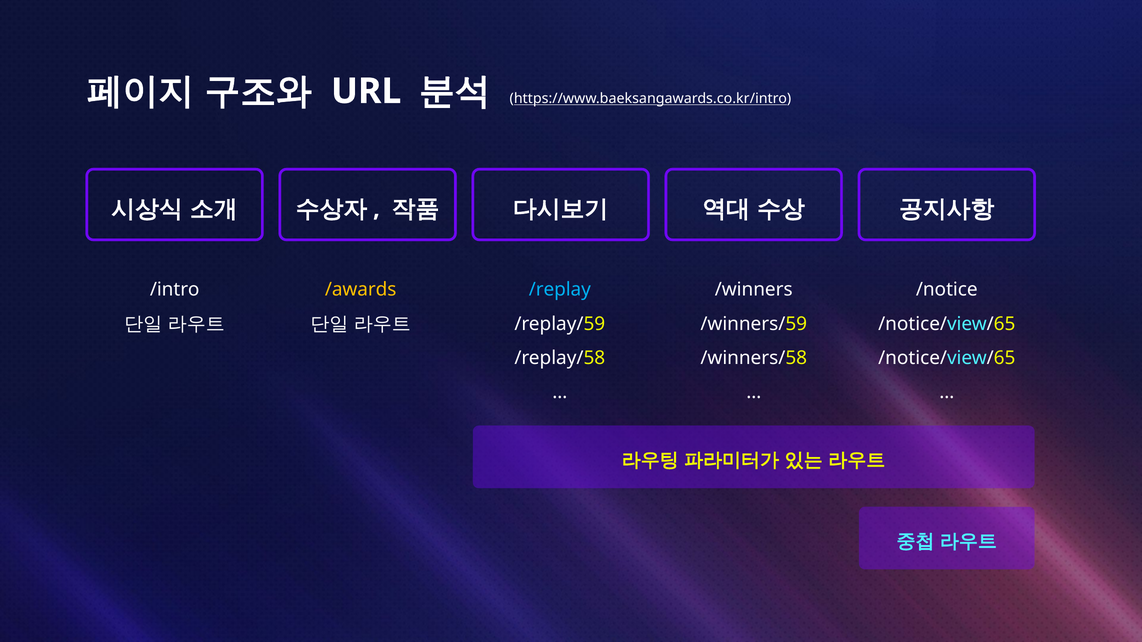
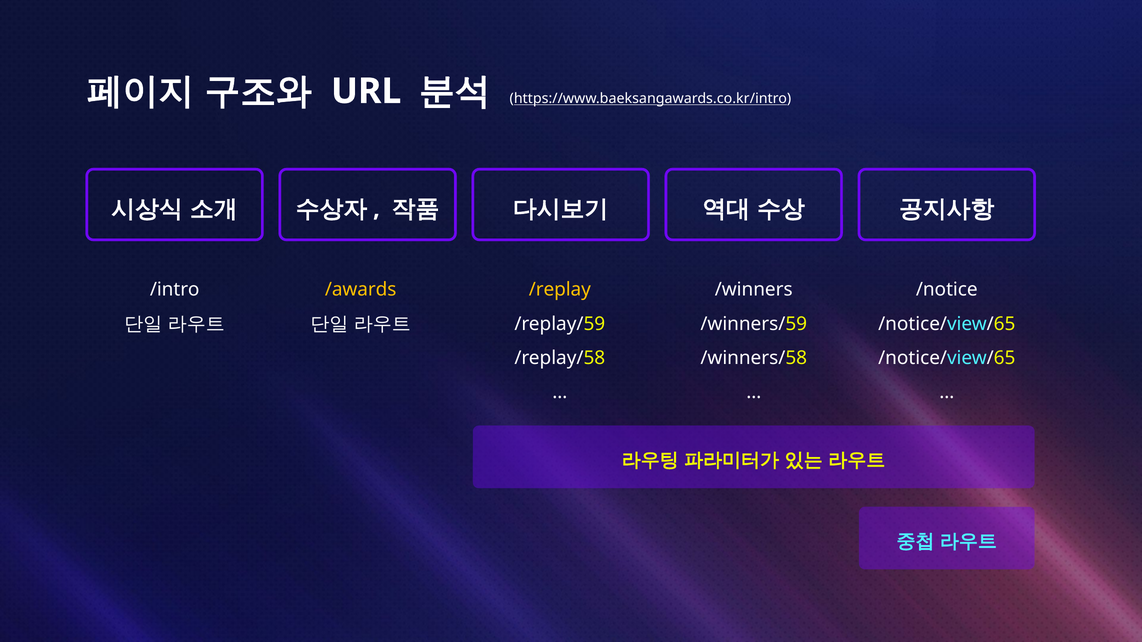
/replay colour: light blue -> yellow (560, 290)
